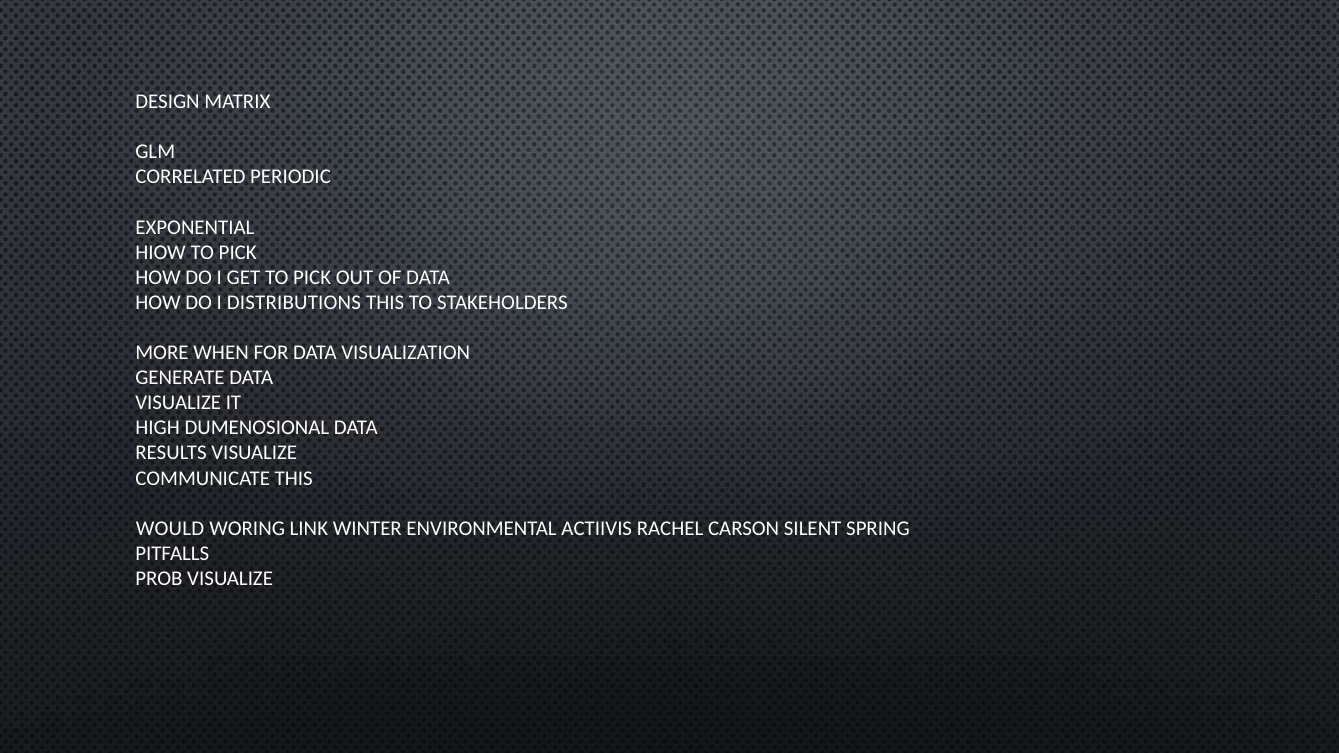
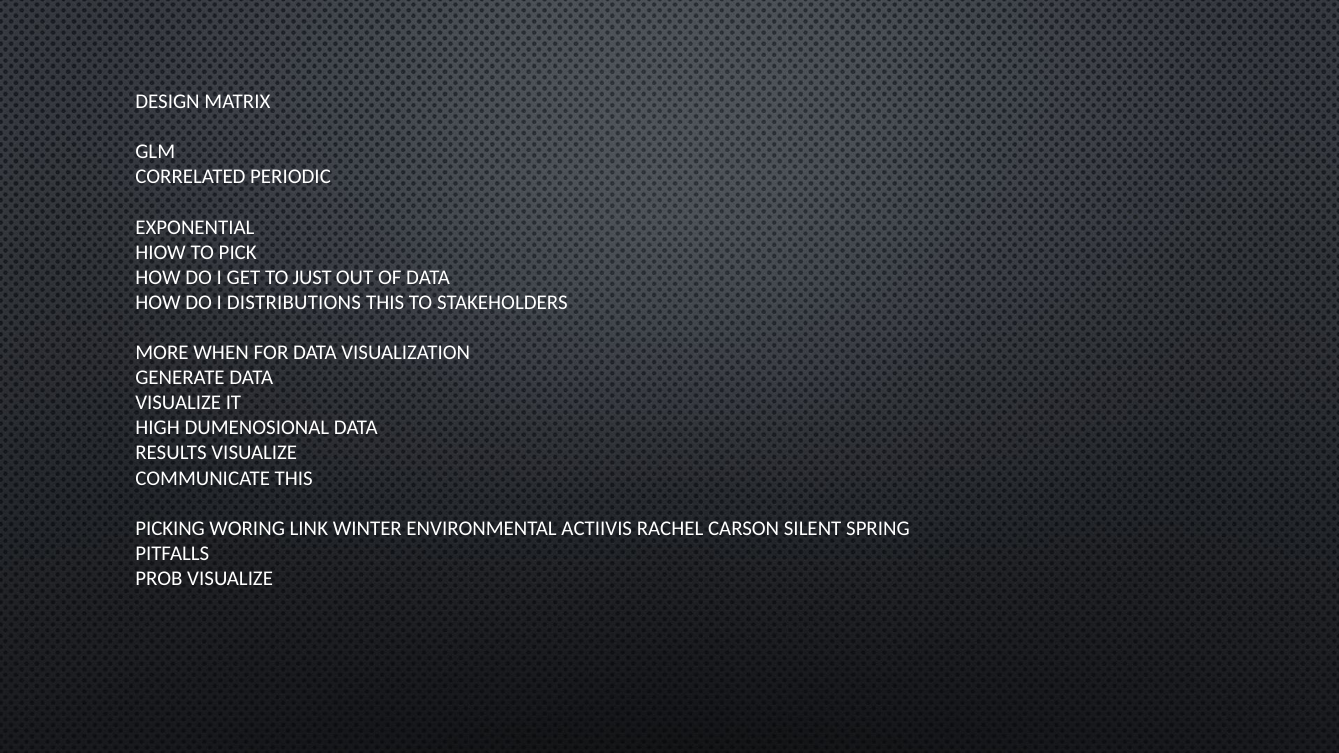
GET TO PICK: PICK -> JUST (312, 277)
WOULD: WOULD -> PICKING (170, 528)
